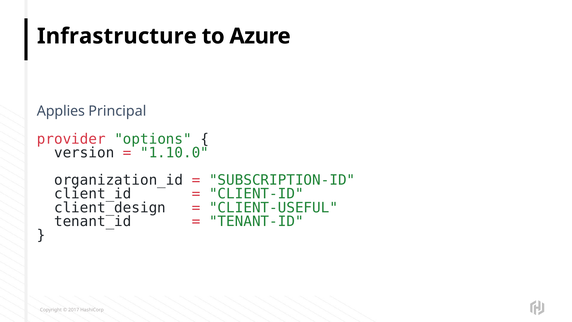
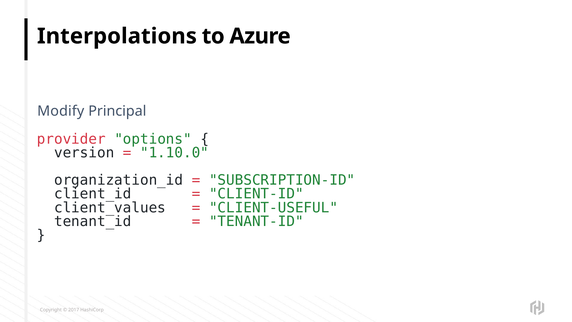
Infrastructure: Infrastructure -> Interpolations (117, 36)
Applies: Applies -> Modify (61, 111)
client_design: client_design -> client_values (110, 208)
